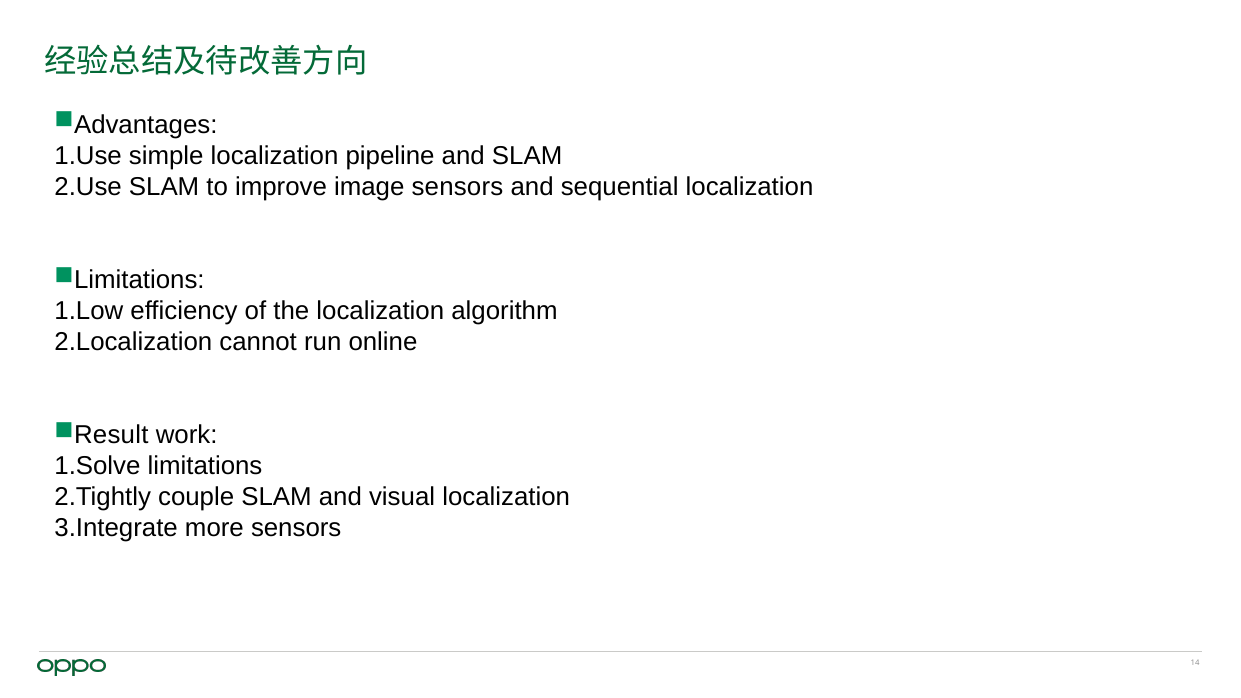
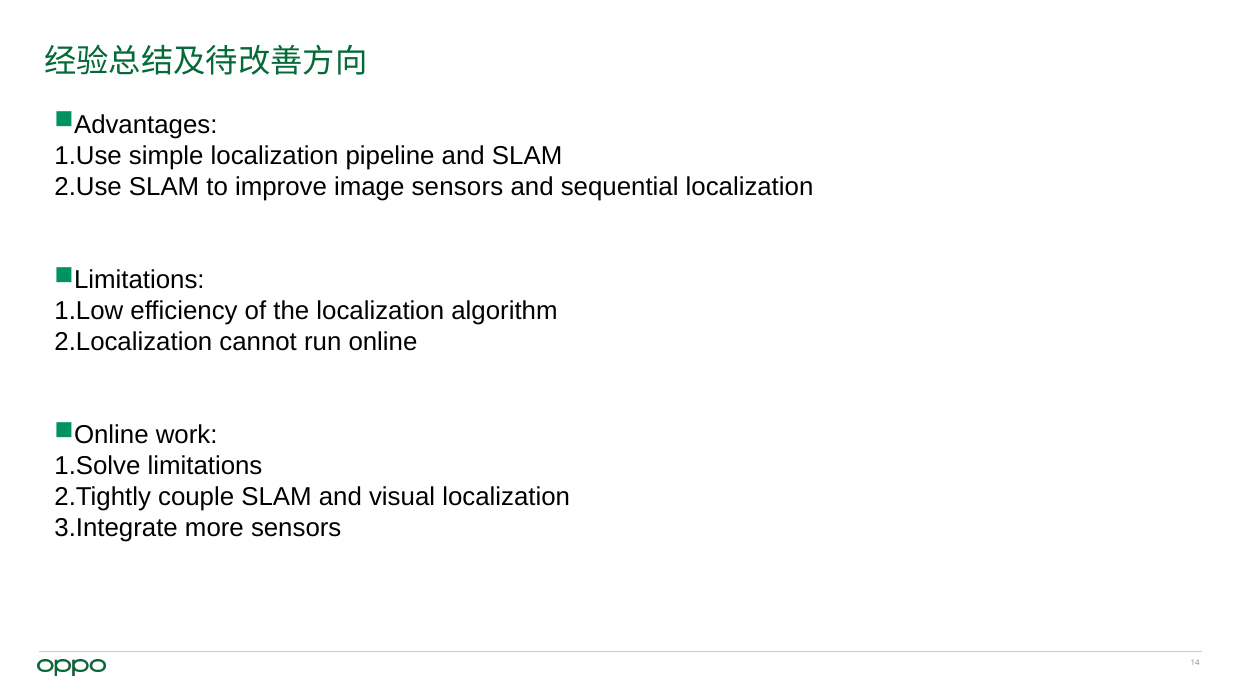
Result: Result -> Online (111, 435)
